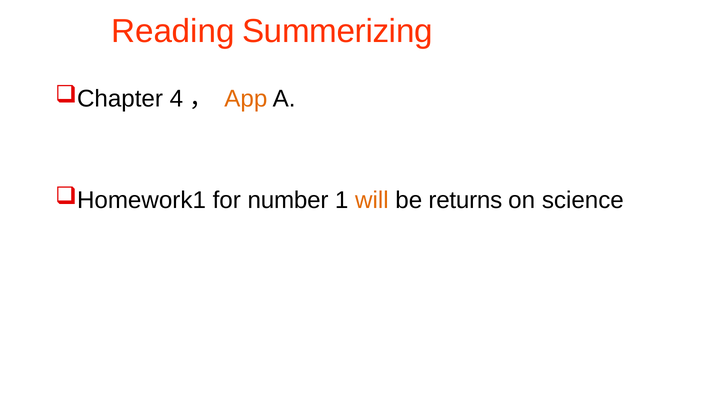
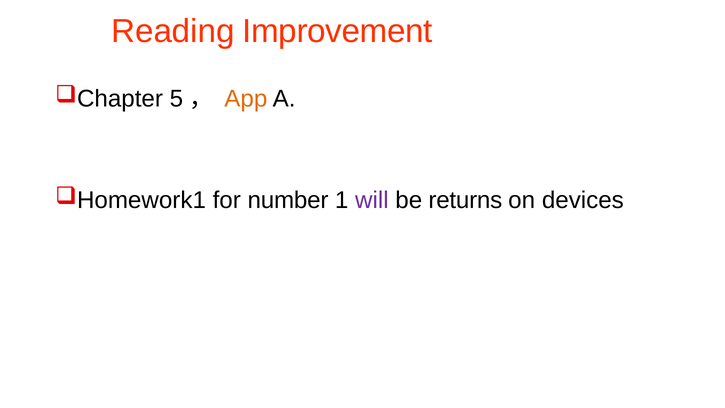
Summerizing: Summerizing -> Improvement (337, 31)
4: 4 -> 5 (176, 99)
will colour: orange -> purple (372, 200)
science: science -> devices (583, 200)
